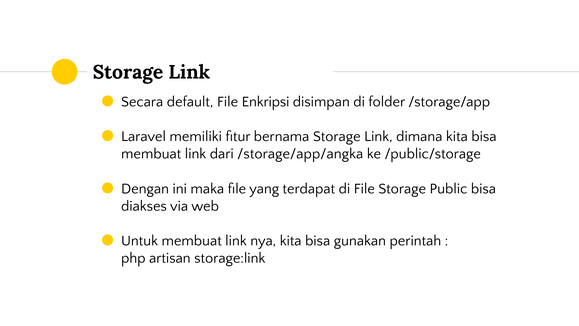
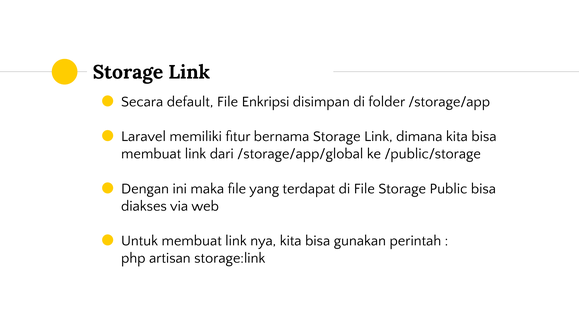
/storage/app/angka: /storage/app/angka -> /storage/app/global (300, 154)
